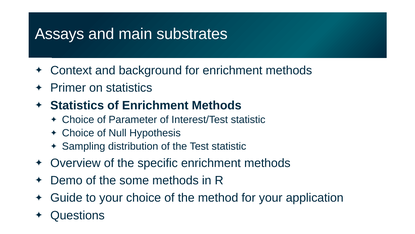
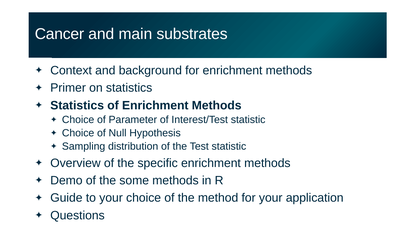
Assays: Assays -> Cancer (59, 34)
